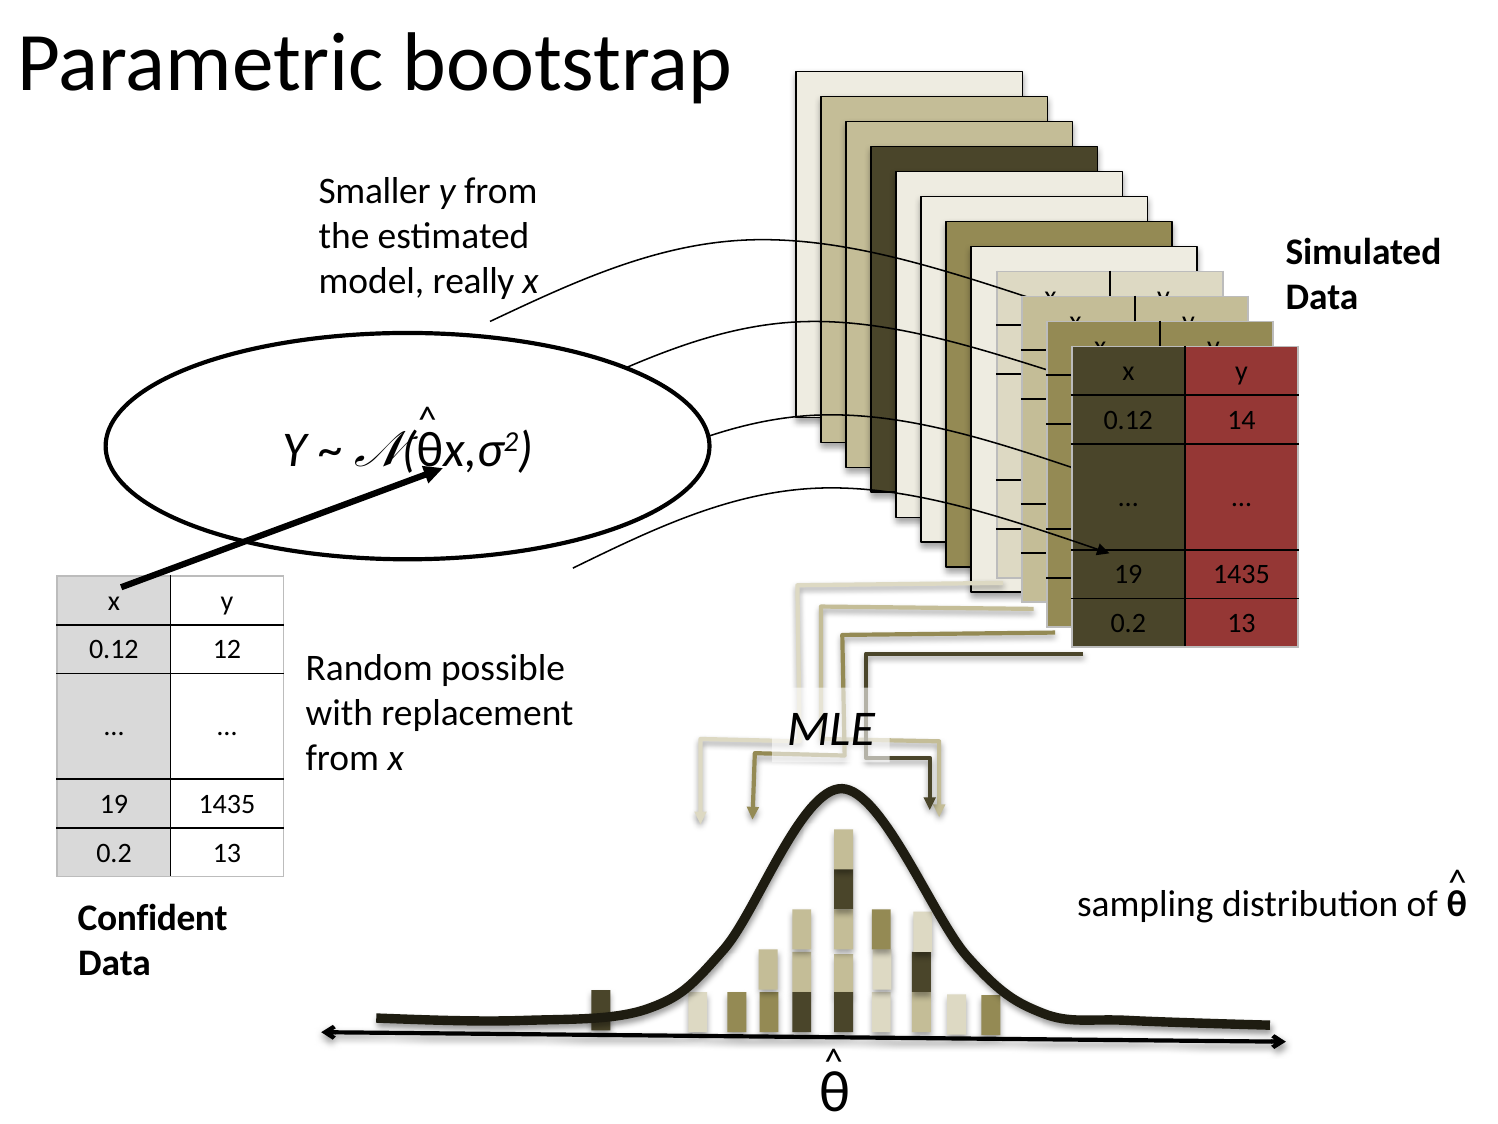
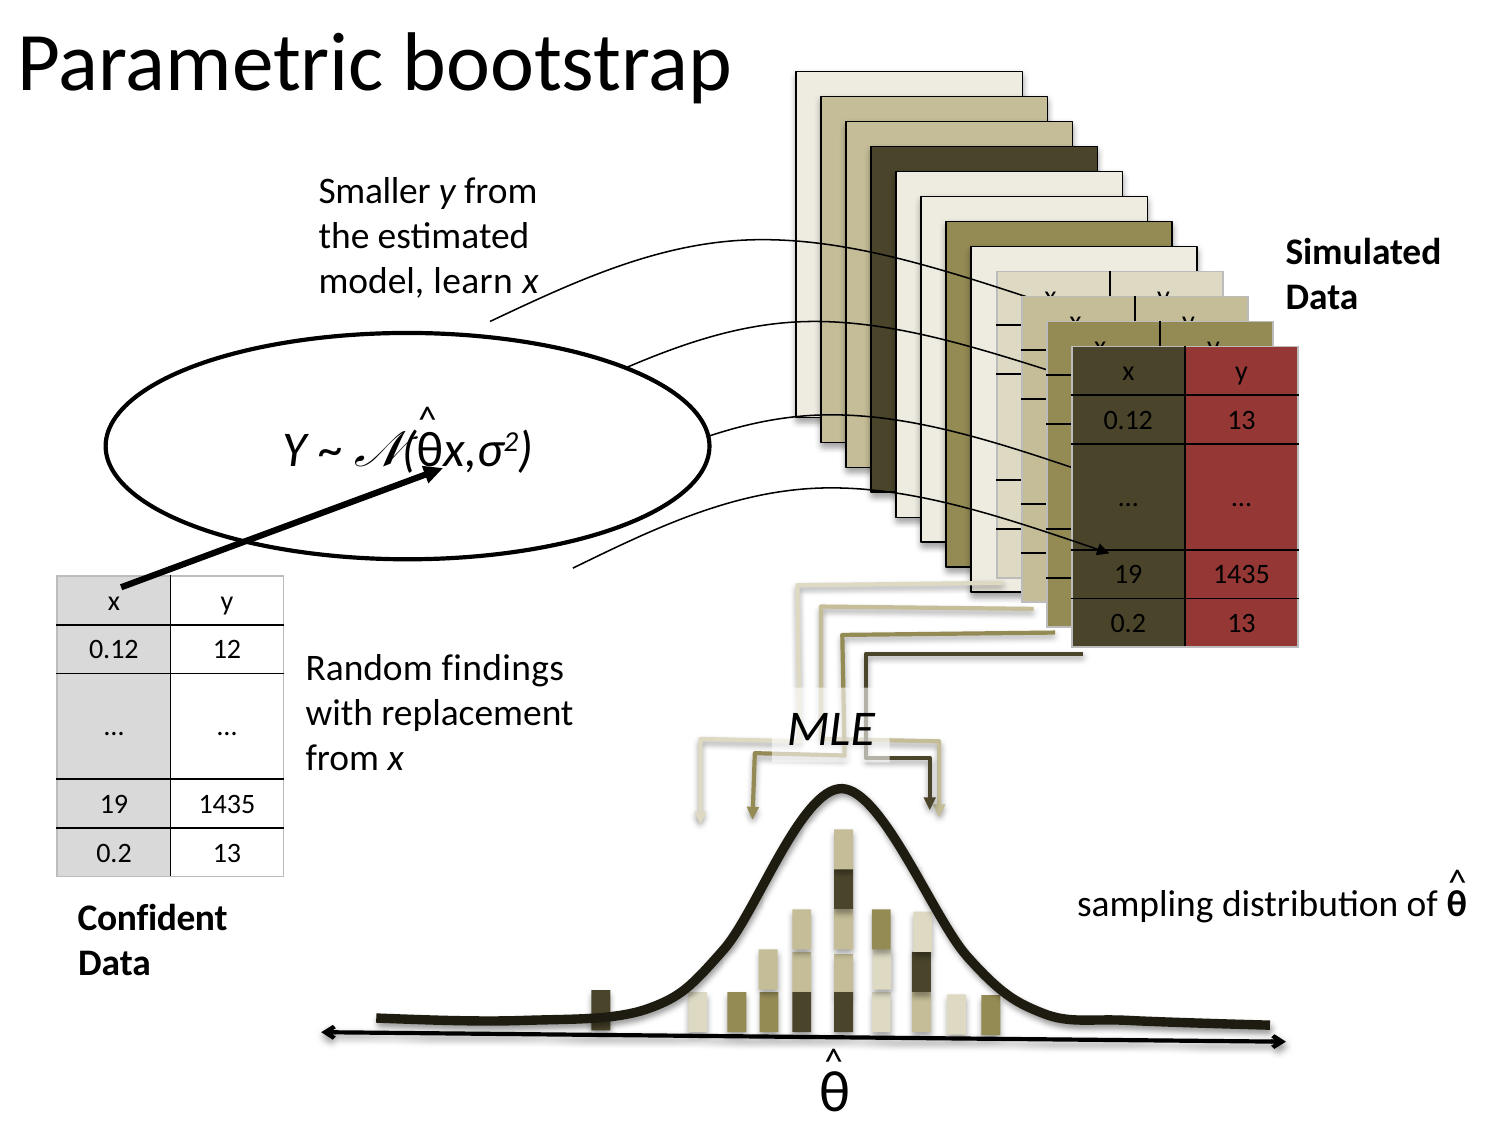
really: really -> learn (473, 281)
0.12 14: 14 -> 13 (1241, 420)
possible: possible -> findings (503, 668)
